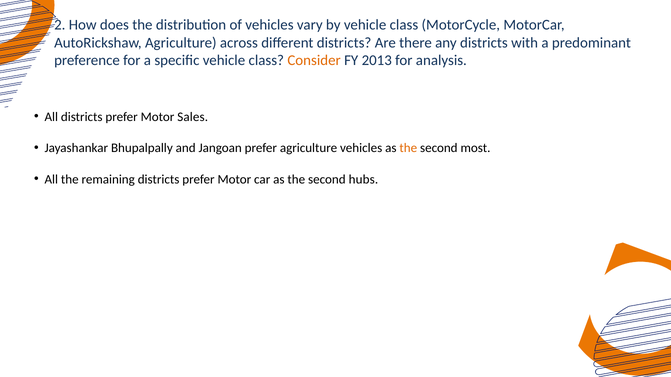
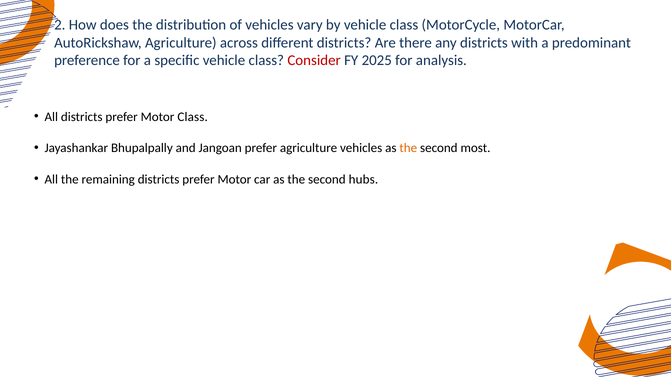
Consider colour: orange -> red (314, 61)
2013: 2013 -> 2025 (377, 61)
Motor Sales: Sales -> Class (193, 117)
